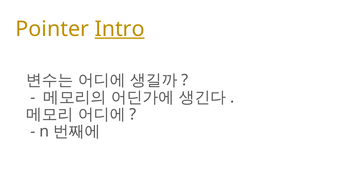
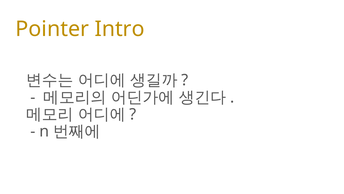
Intro underline: present -> none (120, 29)
